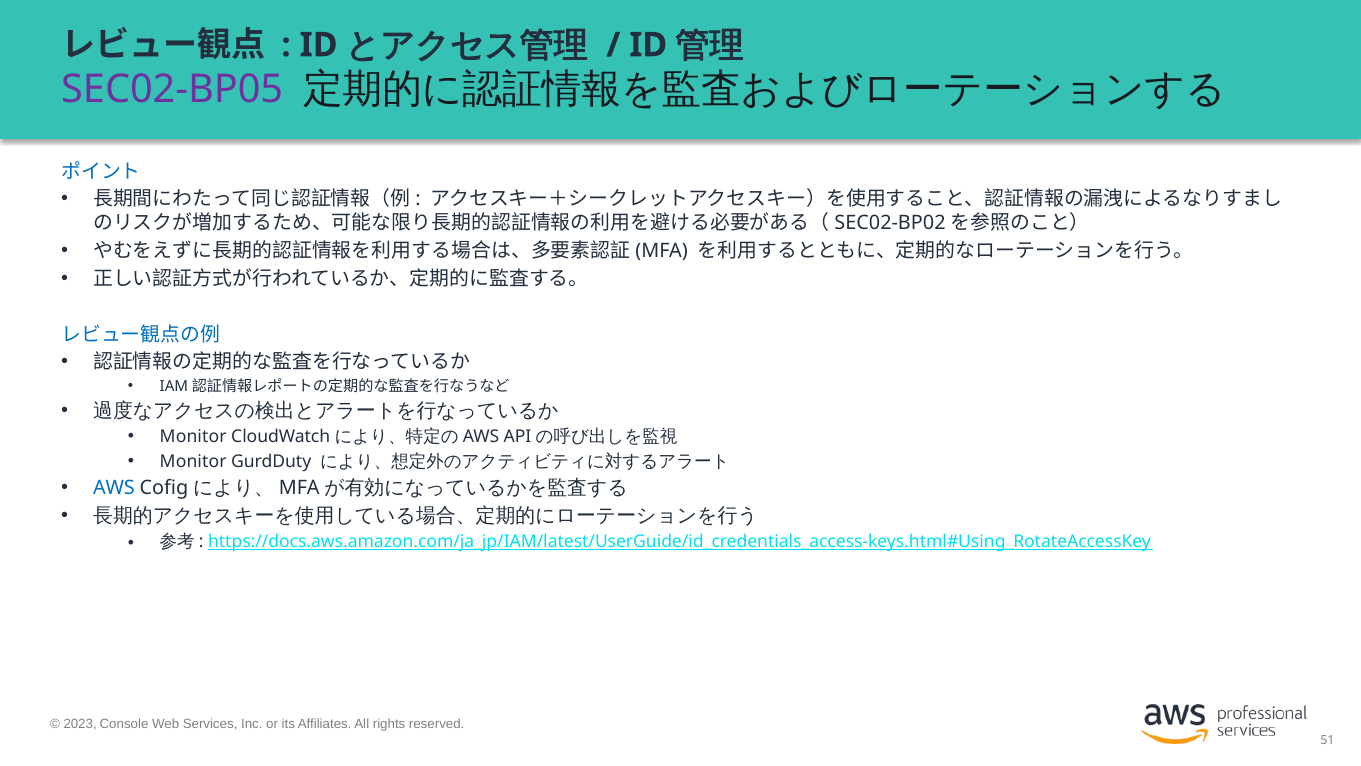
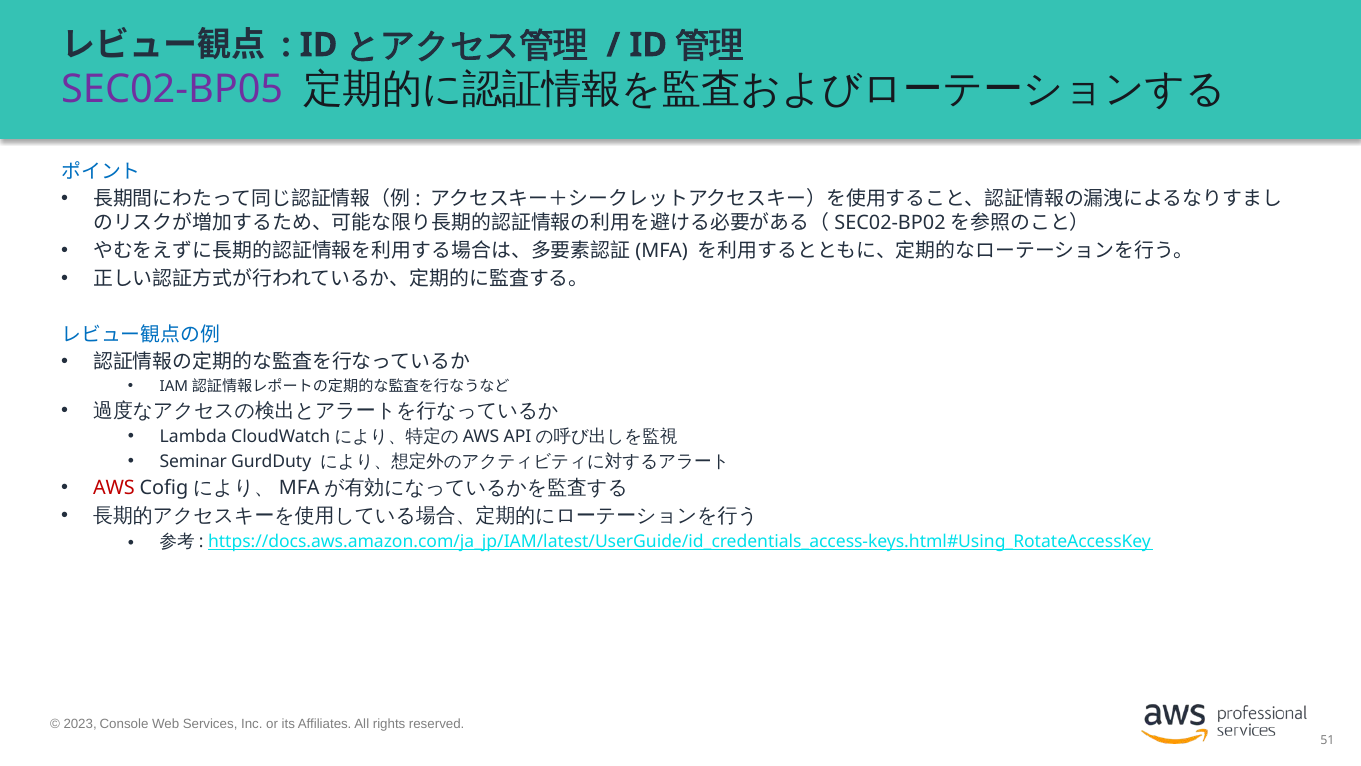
Monitor: Monitor -> Lambda (193, 437)
Monitor: Monitor -> Seminar (193, 461)
AWS colour: blue -> red (114, 488)
